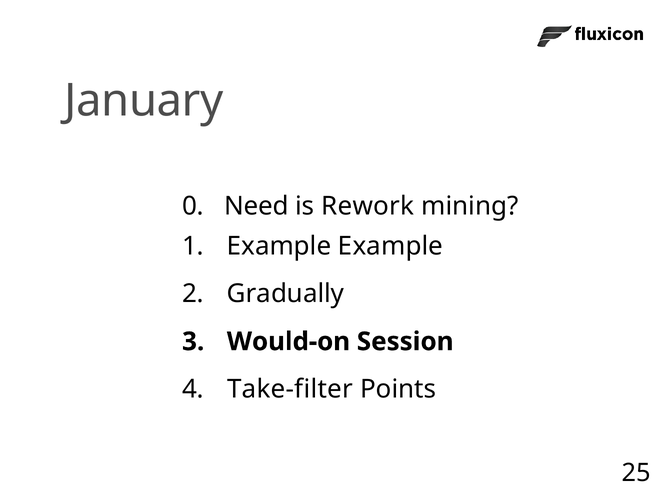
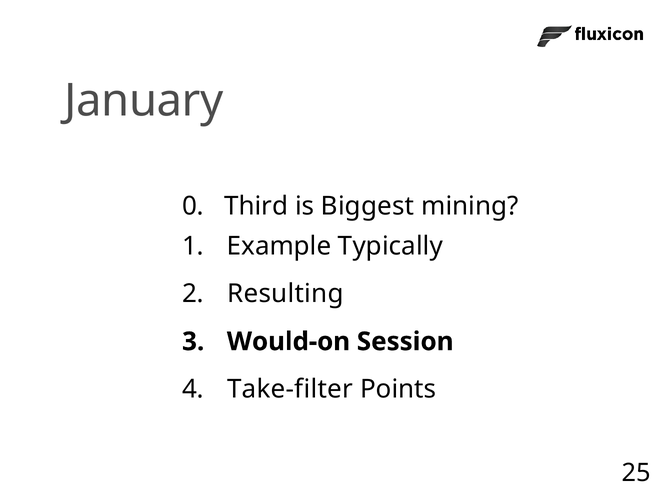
Need: Need -> Third (256, 206)
Rework: Rework -> Biggest (368, 206)
Example Example: Example -> Typically (391, 246)
Gradually: Gradually -> Resulting (285, 294)
